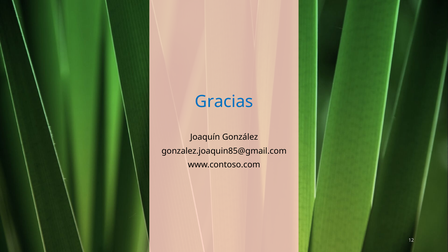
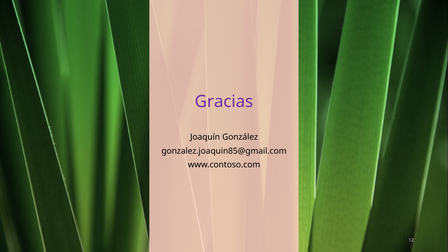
Gracias colour: blue -> purple (224, 102)
